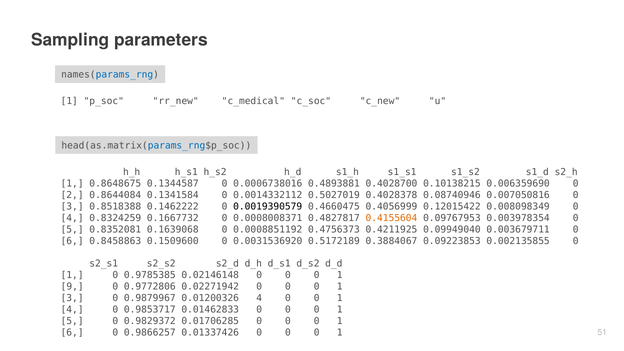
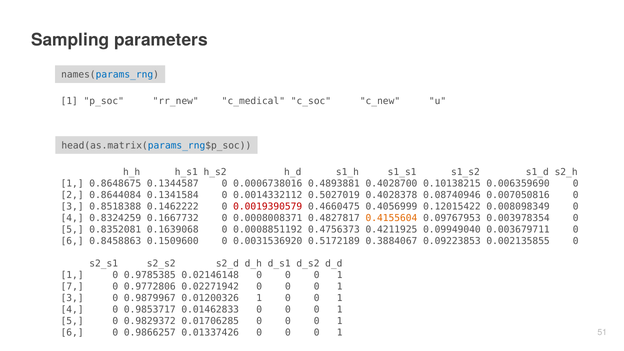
0.0019390579 colour: black -> red (268, 207)
9: 9 -> 7 (72, 287)
0.01200326 4: 4 -> 1 (259, 298)
